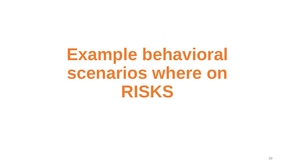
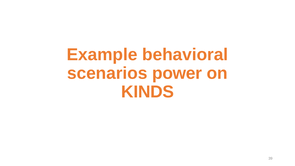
where: where -> power (177, 73)
RISKS: RISKS -> KINDS (148, 92)
